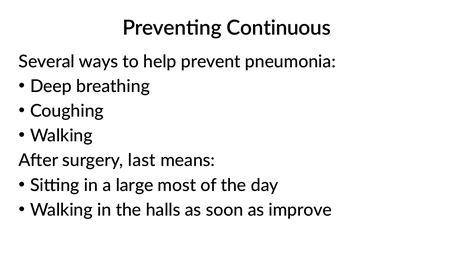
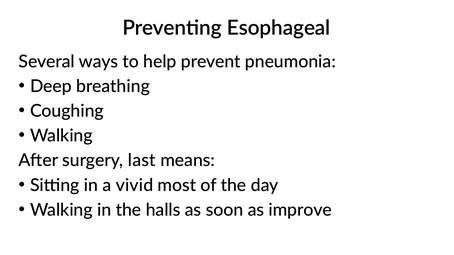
Continuous: Continuous -> Esophageal (279, 28)
large: large -> vivid (135, 185)
